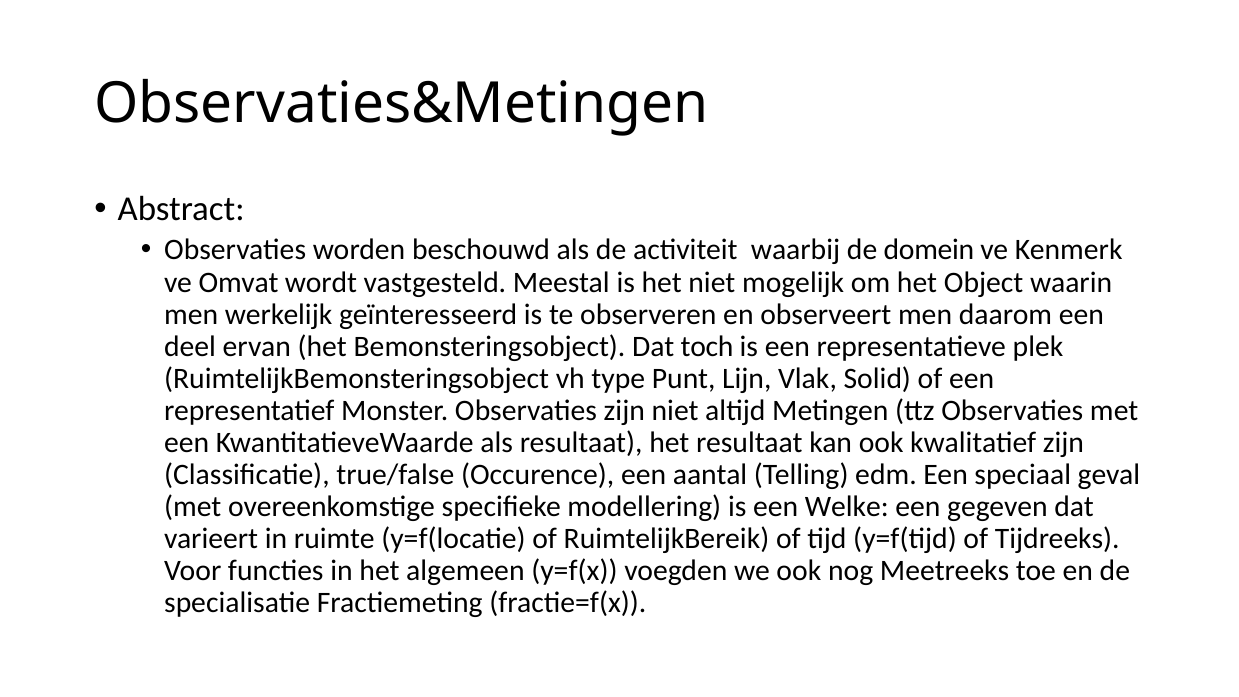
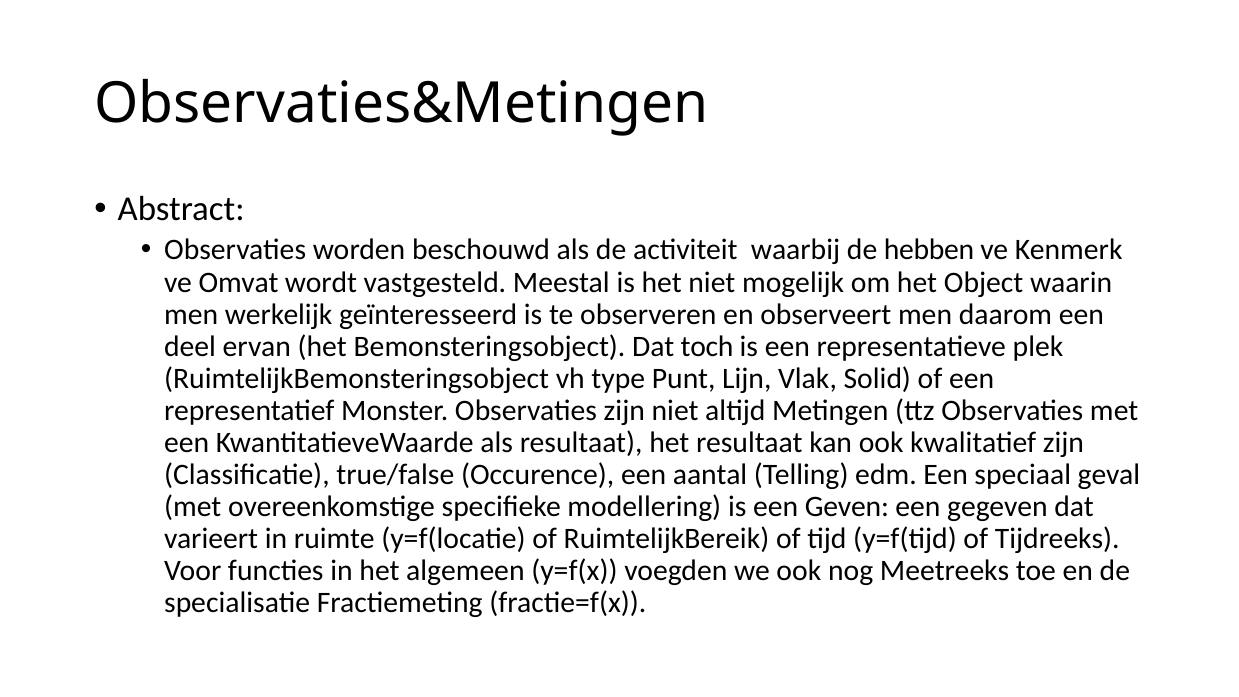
domein: domein -> hebben (929, 250)
Welke: Welke -> Geven (847, 507)
